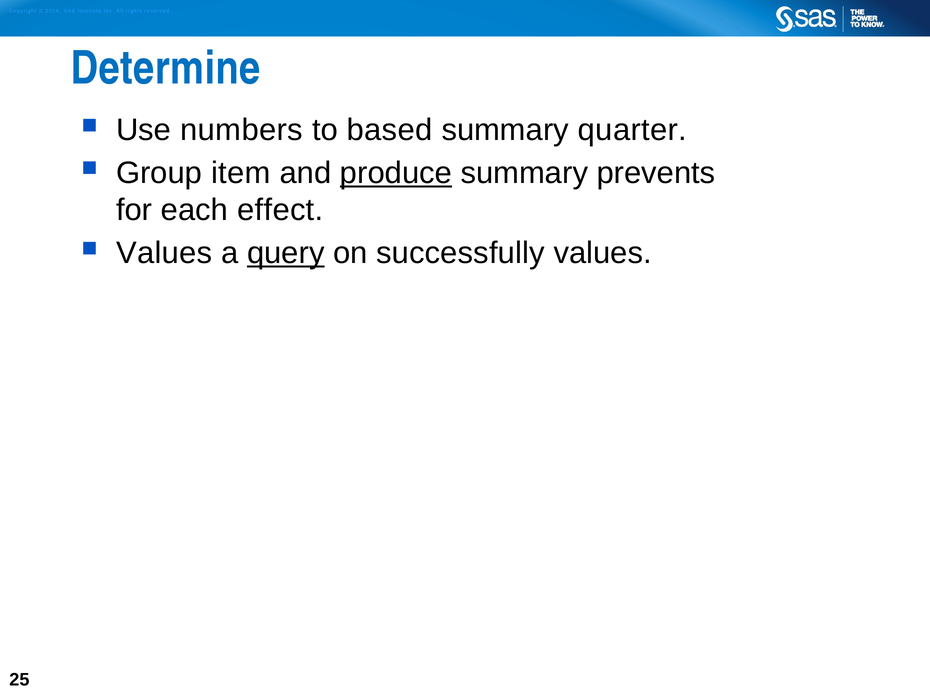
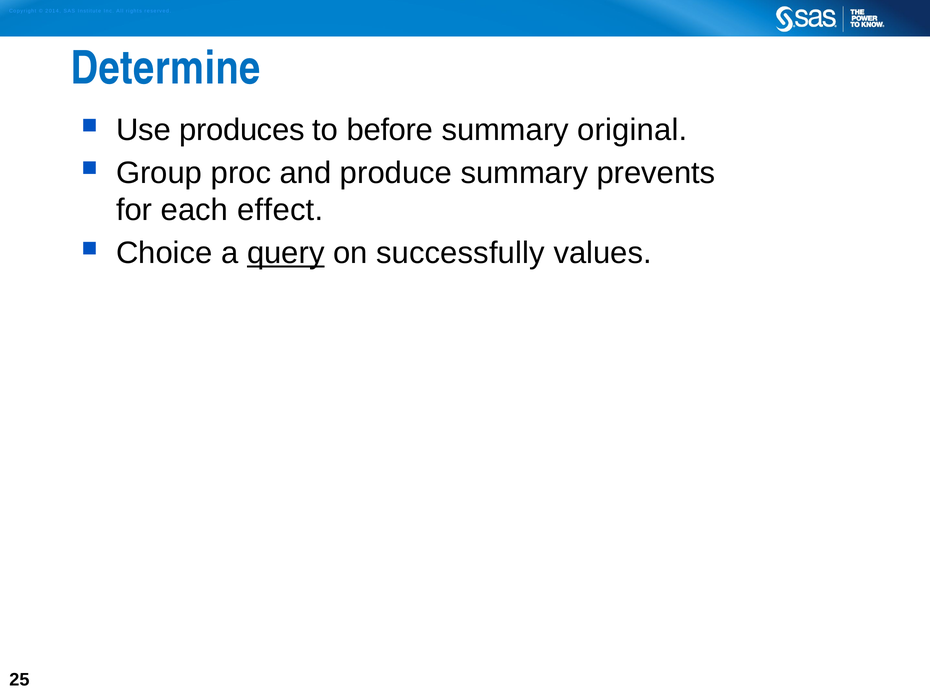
numbers: numbers -> produces (242, 130)
based: based -> before (390, 130)
quarter: quarter -> original (632, 130)
item: item -> proc (241, 173)
produce underline: present -> none (396, 173)
Values: Values -> Choice (164, 253)
